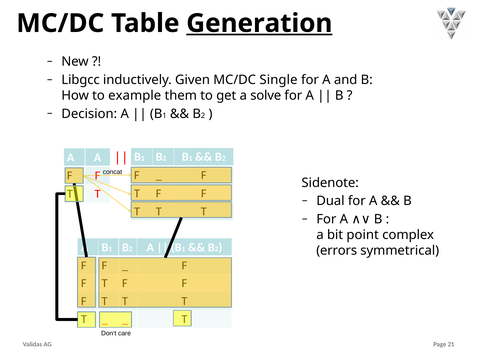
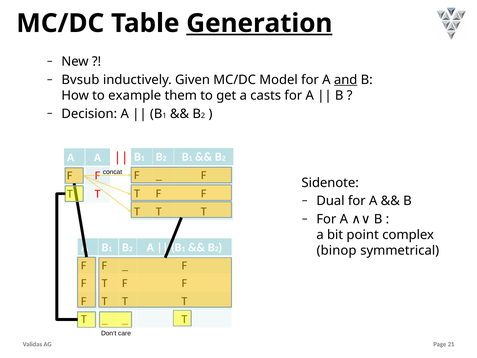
Libgcc: Libgcc -> Bvsub (80, 80)
Single: Single -> Model (279, 80)
and underline: none -> present (346, 80)
solve: solve -> casts (266, 95)
errors: errors -> binop (337, 250)
